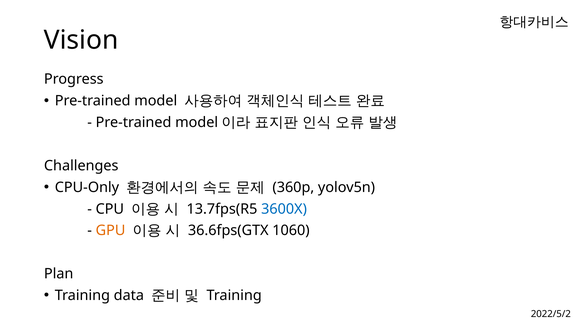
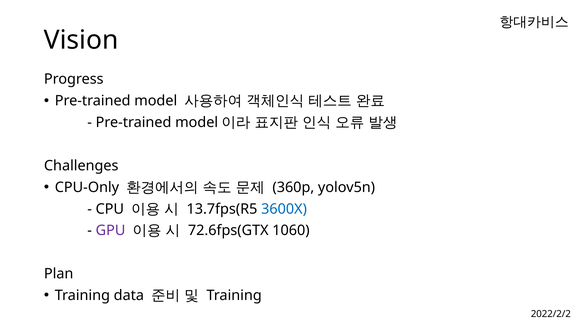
GPU colour: orange -> purple (111, 230)
36.6fps(GTX: 36.6fps(GTX -> 72.6fps(GTX (228, 230)
2022/5/2: 2022/5/2 -> 2022/2/2 (551, 314)
